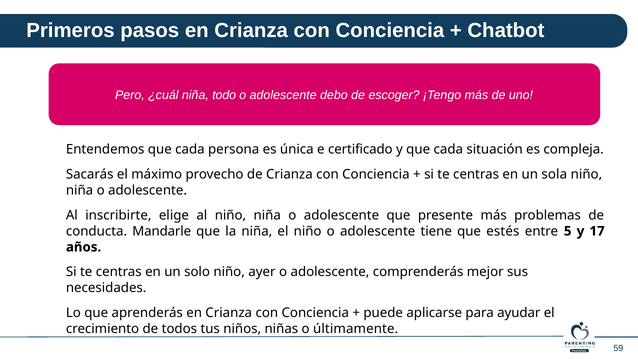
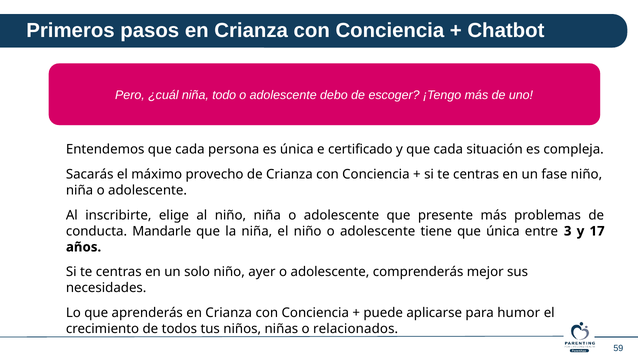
sola: sola -> fase (554, 174)
que estés: estés -> única (503, 231)
5: 5 -> 3 (568, 231)
ayudar: ayudar -> humor (519, 313)
últimamente: últimamente -> relacionados (356, 329)
